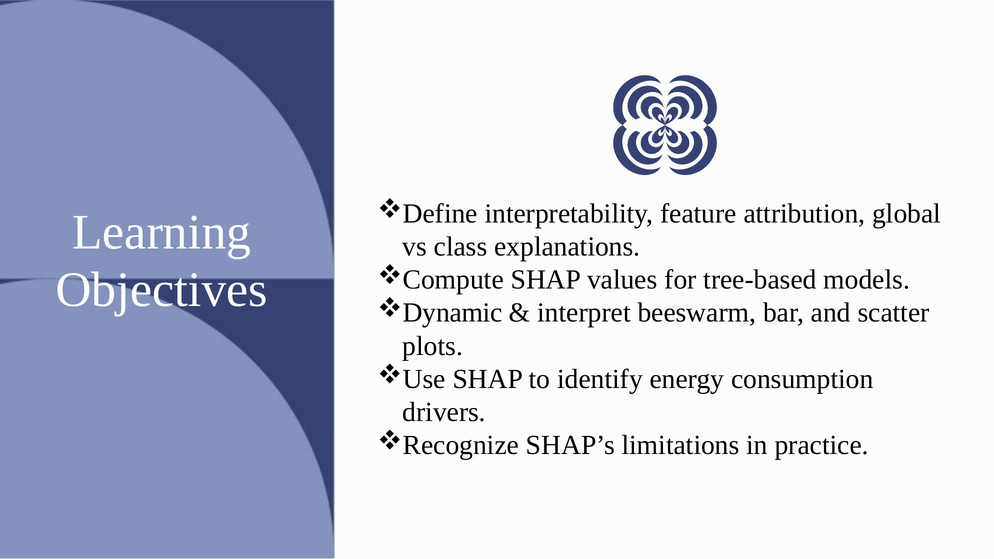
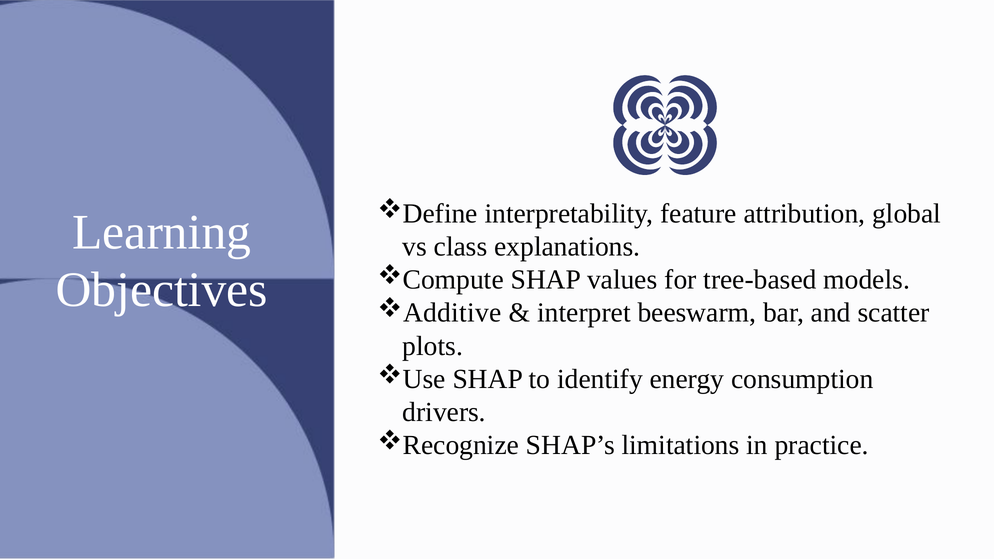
Dynamic: Dynamic -> Additive (452, 313)
